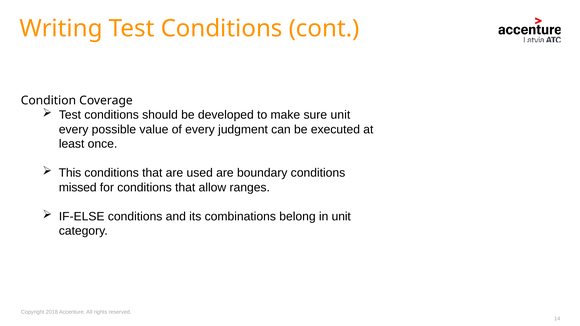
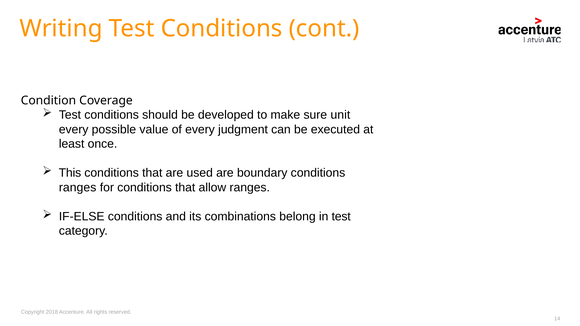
missed: missed -> ranges (78, 188)
in unit: unit -> test (341, 217)
